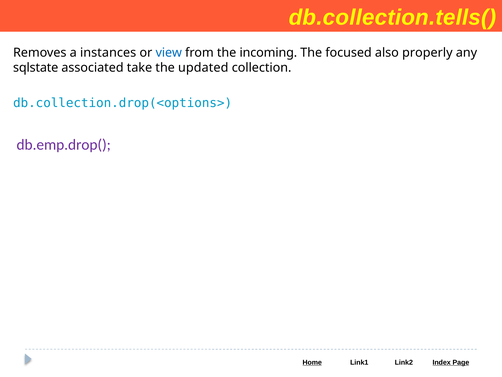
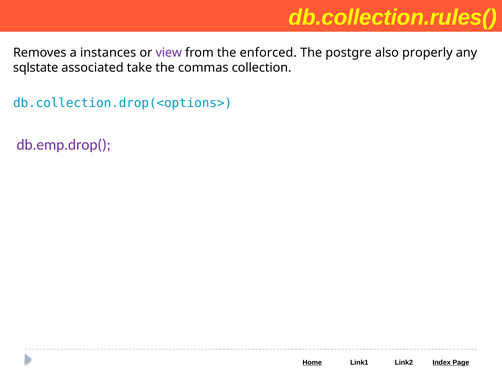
db.collection.tells(: db.collection.tells( -> db.collection.rules( (393, 17)
view colour: blue -> purple (169, 53)
incoming: incoming -> enforced (268, 53)
focused: focused -> postgre (348, 53)
updated: updated -> commas (203, 68)
